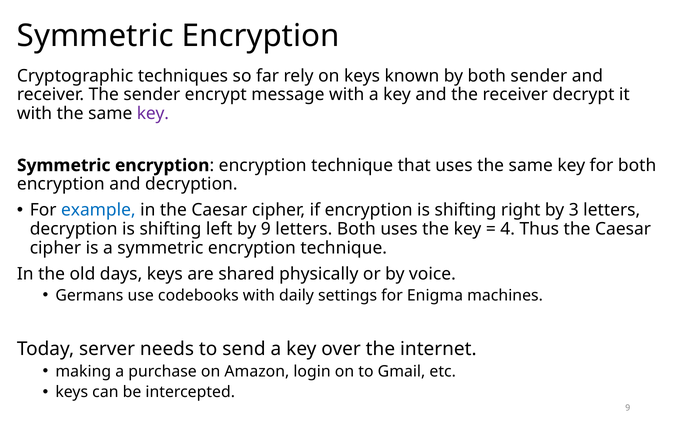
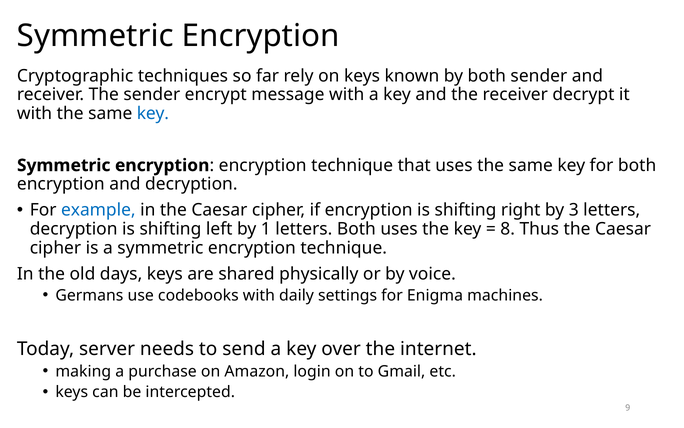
key colour: purple -> blue (153, 113)
by 9: 9 -> 1 (266, 229)
4: 4 -> 8 (508, 229)
